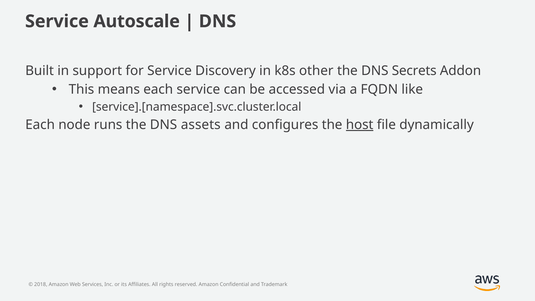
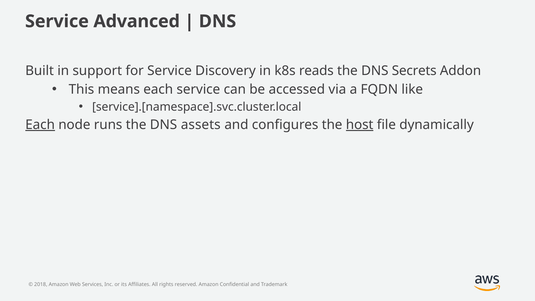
Autoscale: Autoscale -> Advanced (137, 21)
other: other -> reads (316, 71)
Each underline: none -> present (40, 125)
